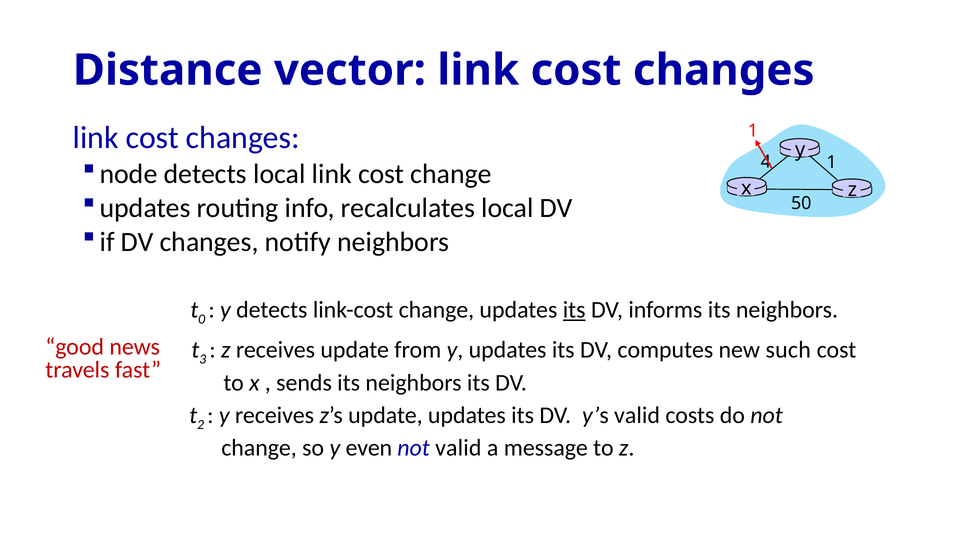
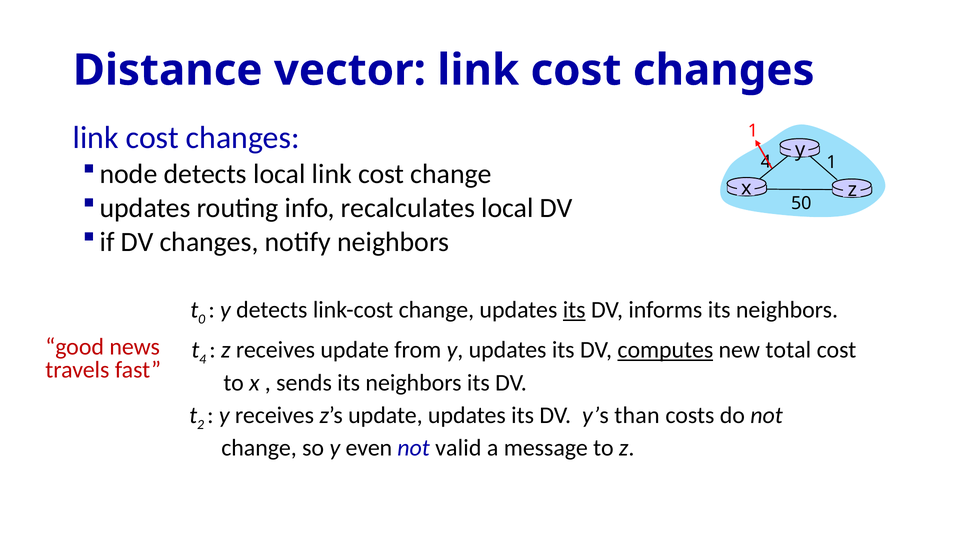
3: 3 -> 4 (203, 359)
computes underline: none -> present (665, 350)
such: such -> total (788, 350)
y’s valid: valid -> than (637, 415)
